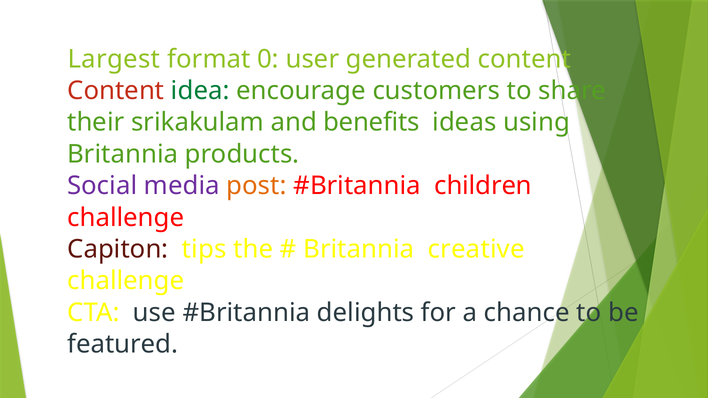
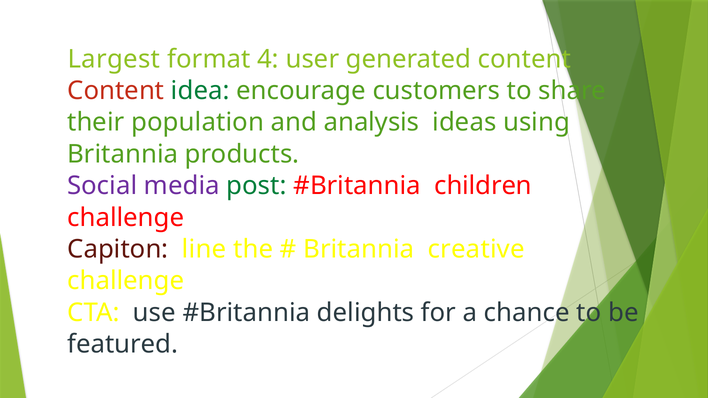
0: 0 -> 4 (268, 59)
srikakulam: srikakulam -> population (198, 122)
benefits: benefits -> analysis (371, 122)
post colour: orange -> green (256, 186)
tips: tips -> line (204, 249)
